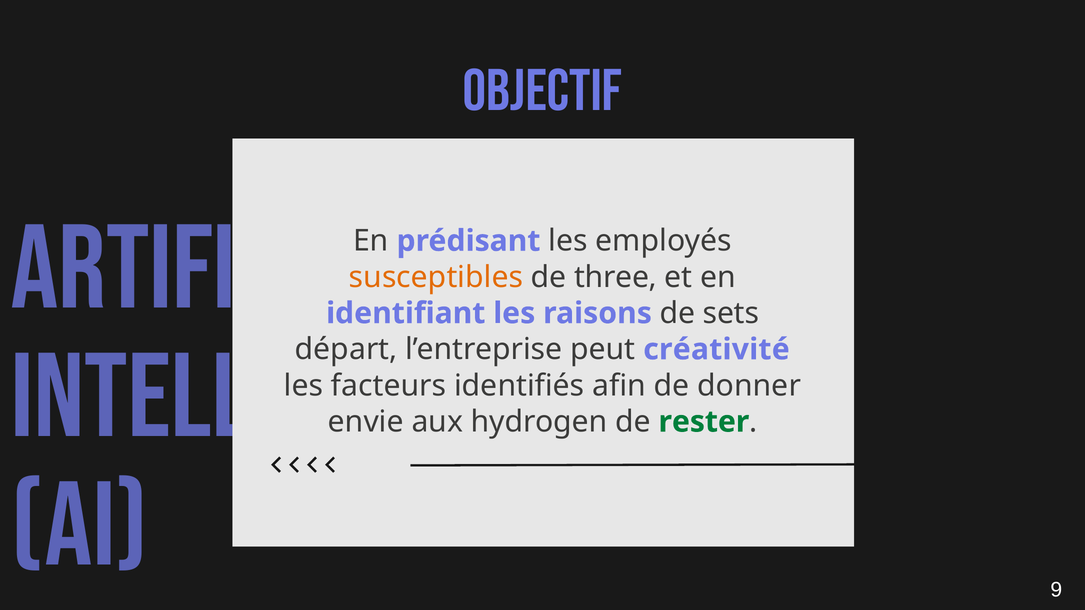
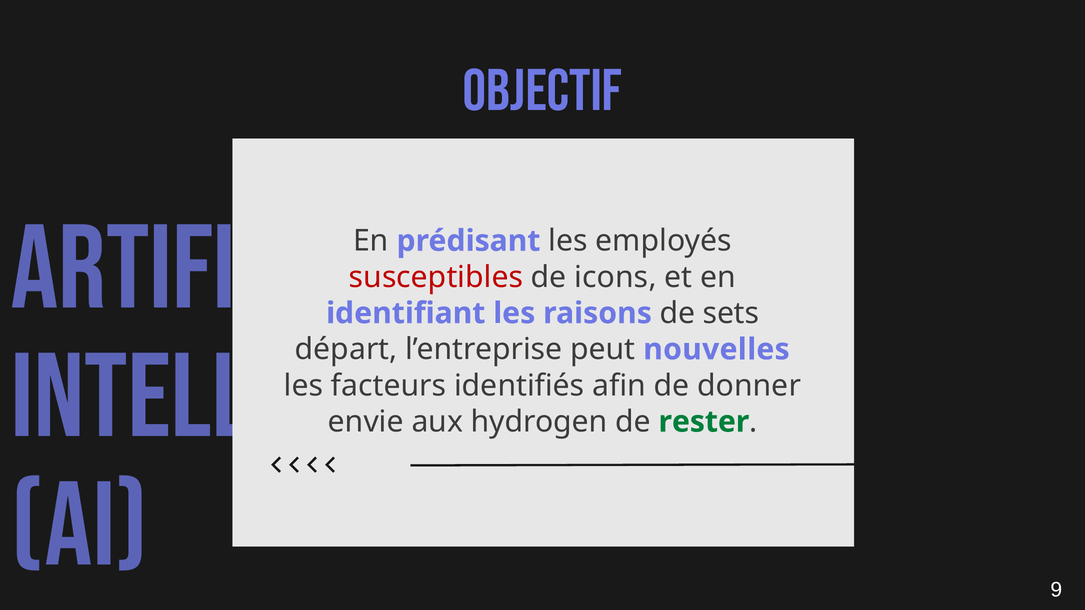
susceptibles colour: orange -> red (436, 277)
three: three -> icons (615, 277)
créativité: créativité -> nouvelles (716, 350)
